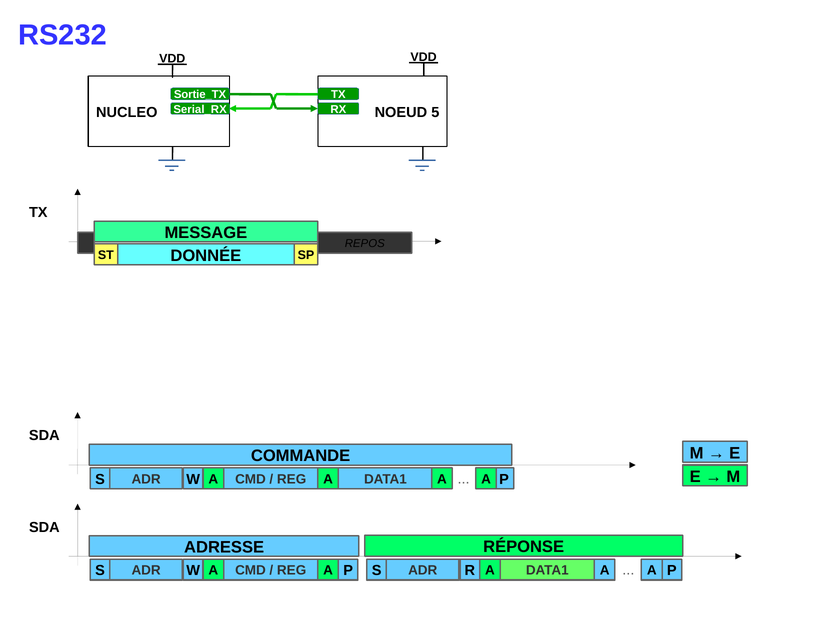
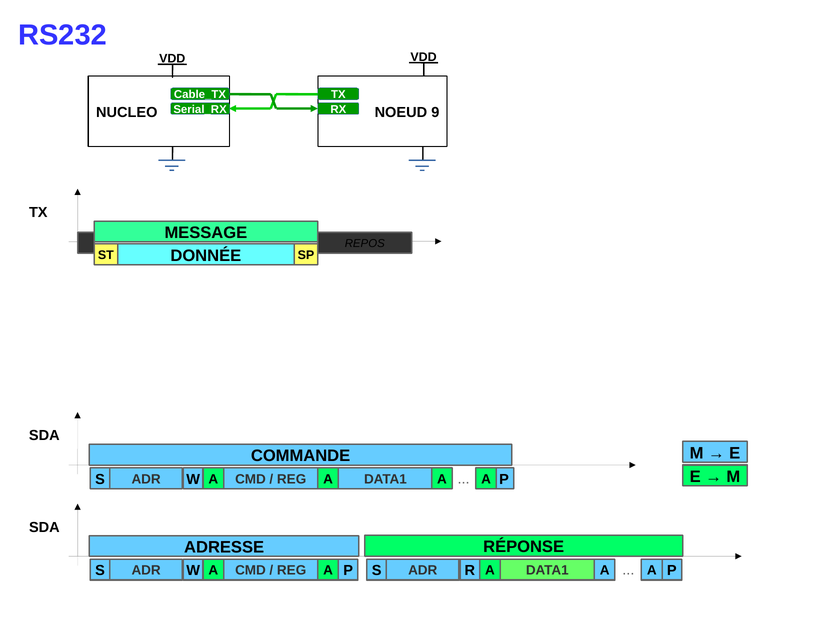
Sortie_TX: Sortie_TX -> Cable_TX (200, 95)
5: 5 -> 9 (435, 112)
